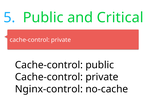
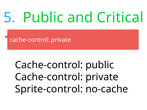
Nginx-control: Nginx-control -> Sprite-control (49, 89)
